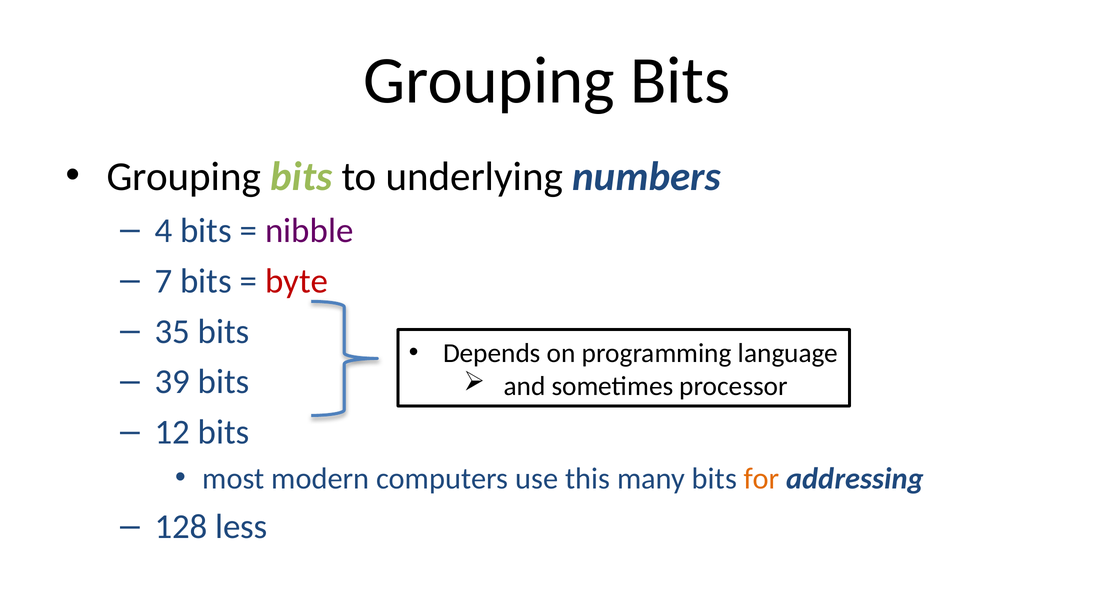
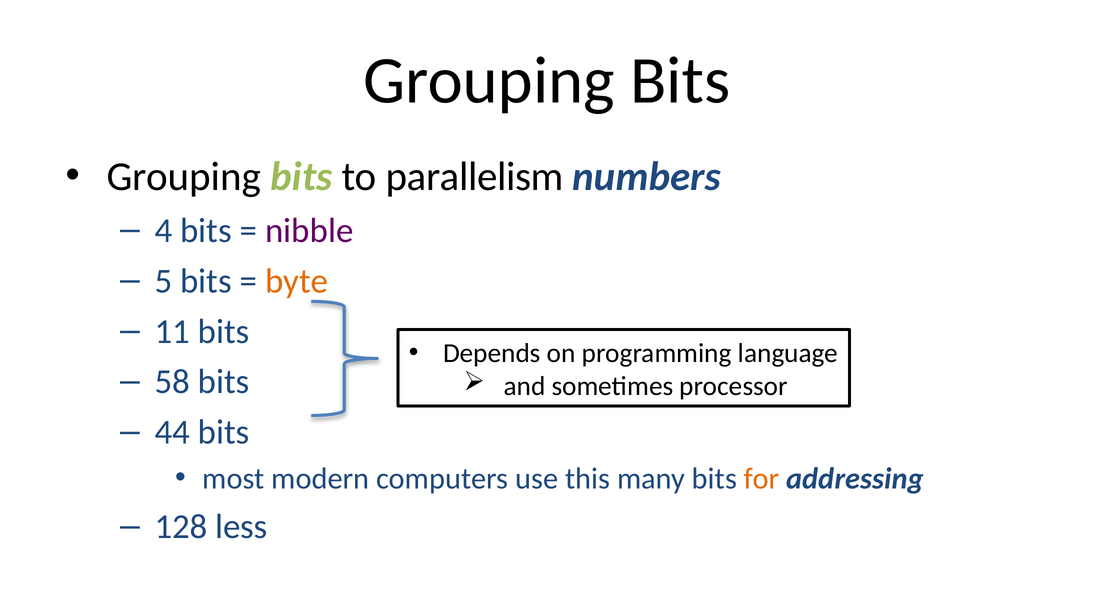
underlying: underlying -> parallelism (475, 177)
7: 7 -> 5 (163, 281)
byte colour: red -> orange (297, 281)
35: 35 -> 11 (172, 331)
39: 39 -> 58 (172, 382)
12: 12 -> 44 (172, 432)
